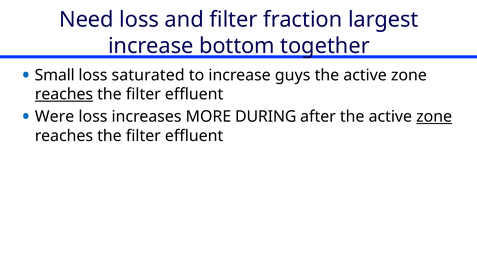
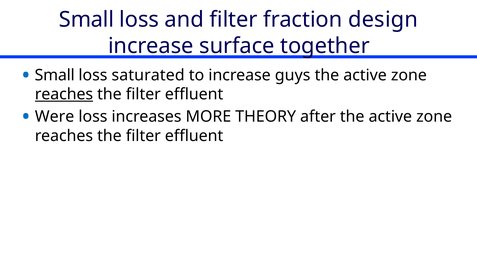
Need: Need -> Small (86, 20)
largest: largest -> design (383, 20)
bottom: bottom -> surface (237, 46)
DURING: DURING -> THEORY (266, 116)
zone underline: present -> none (434, 116)
